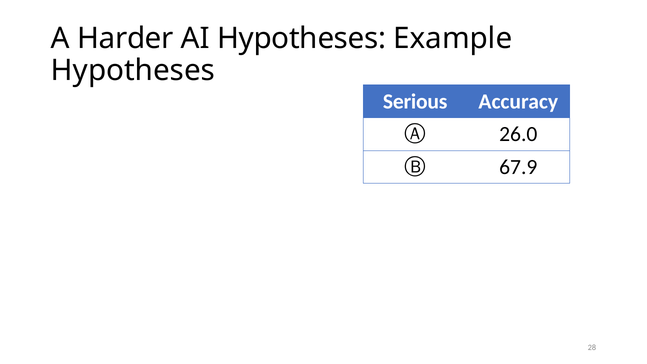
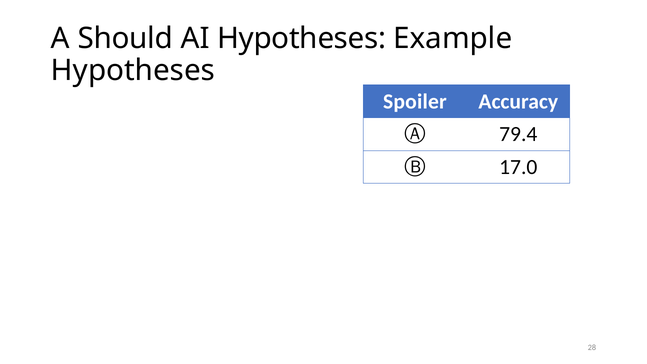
Harder: Harder -> Should (125, 38)
Serious: Serious -> Spoiler (415, 102)
26.0: 26.0 -> 79.4 (518, 134)
67.9: 67.9 -> 17.0 (518, 167)
